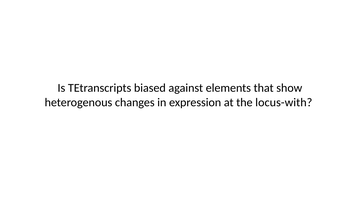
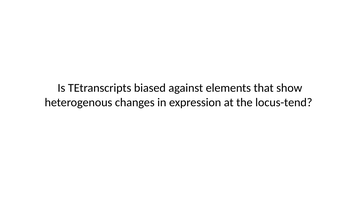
locus-with: locus-with -> locus-tend (284, 103)
